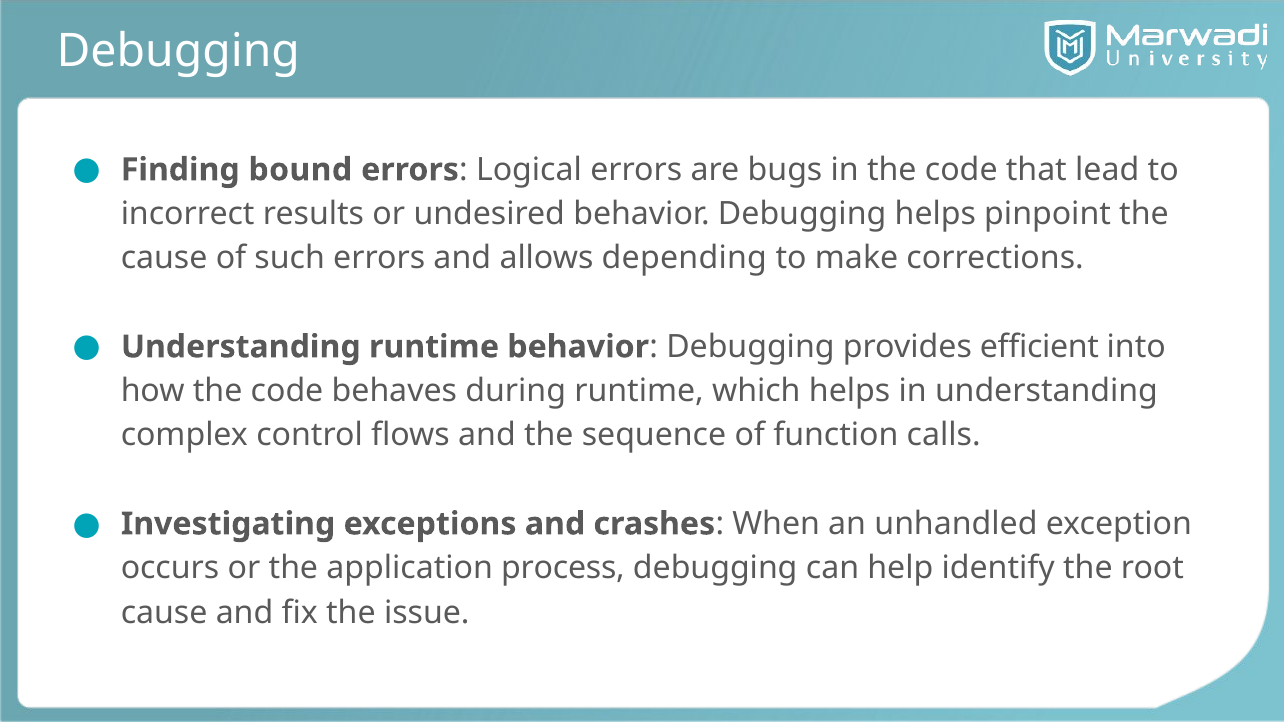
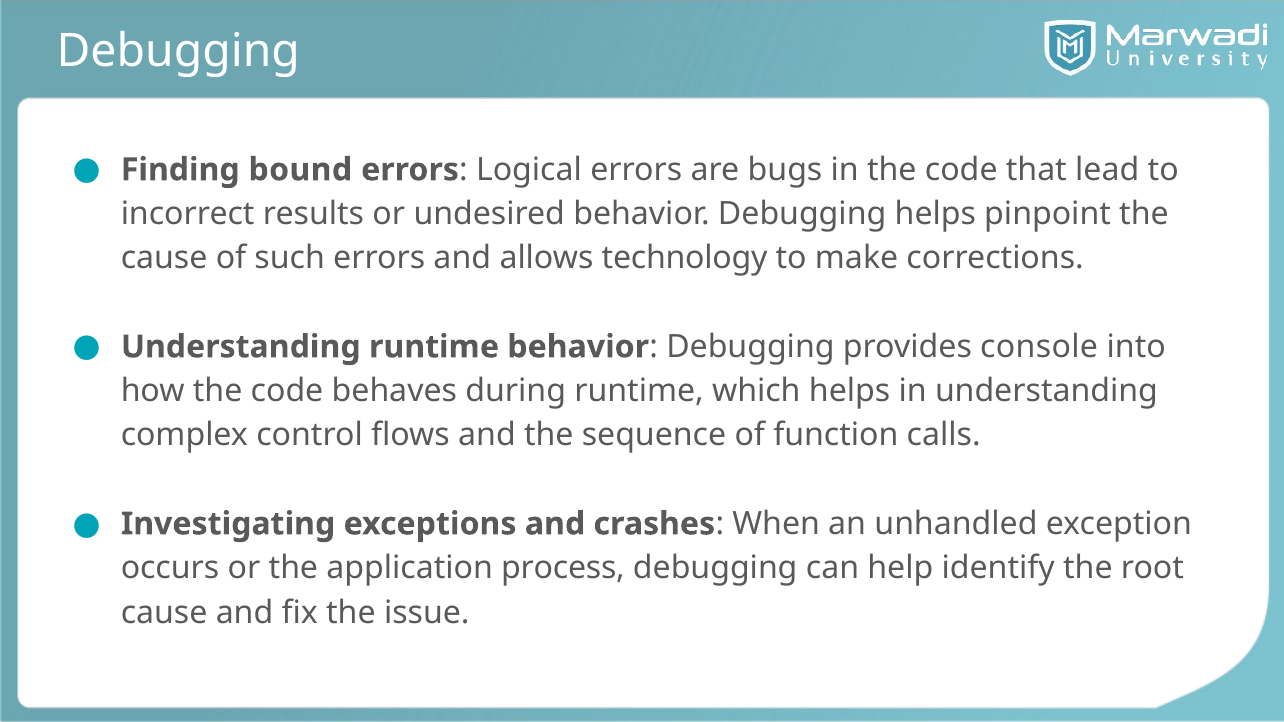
depending: depending -> technology (685, 258)
efficient: efficient -> console (1039, 347)
